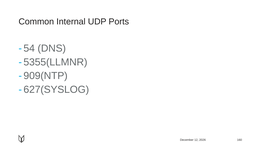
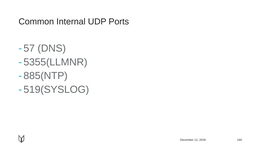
54: 54 -> 57 (29, 49)
909(NTP: 909(NTP -> 885(NTP (46, 76)
627(SYSLOG: 627(SYSLOG -> 519(SYSLOG (56, 90)
